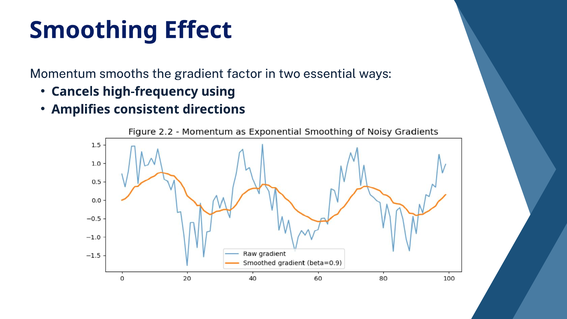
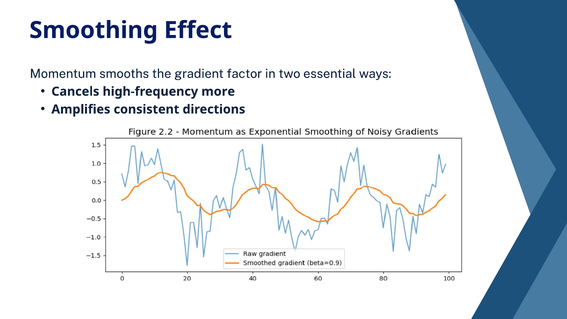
using: using -> more (218, 92)
